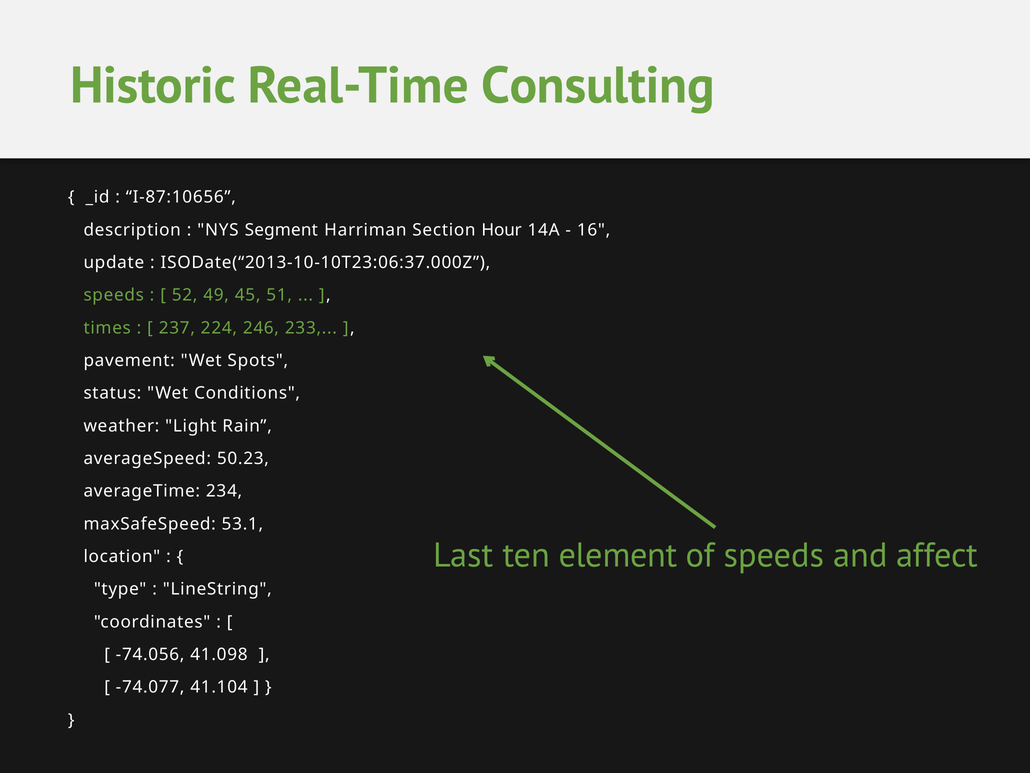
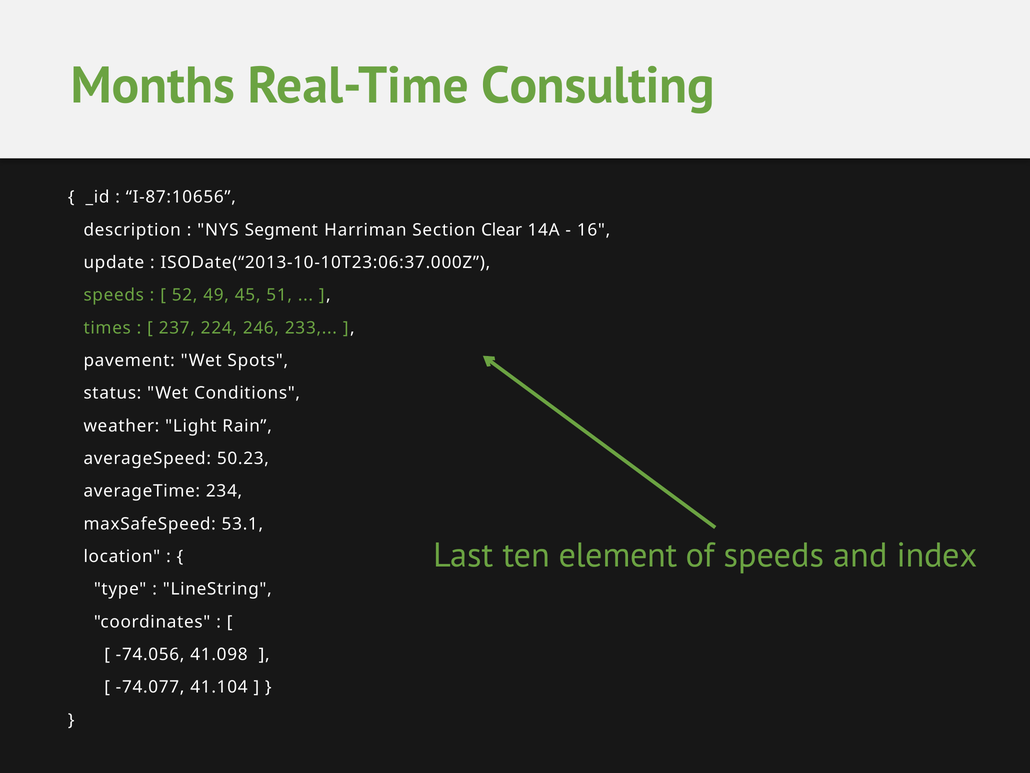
Historic: Historic -> Months (153, 85)
Hour: Hour -> Clear (502, 230)
affect: affect -> index (937, 555)
